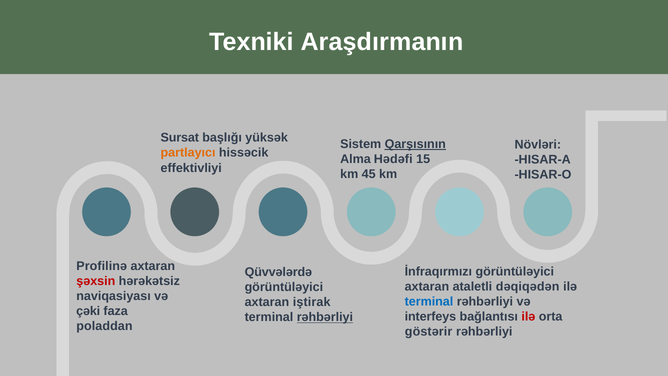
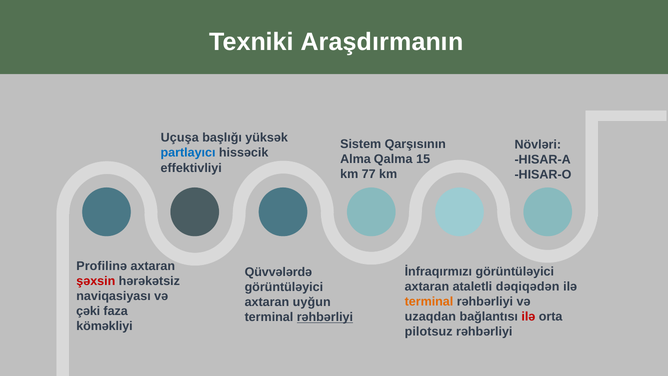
Sursat: Sursat -> Uçuşa (180, 138)
Qarşısının underline: present -> none (415, 144)
partlayıcı colour: orange -> blue (188, 153)
Hədəfi: Hədəfi -> Qalma (393, 159)
45: 45 -> 77 (369, 174)
terminal colour: blue -> orange (429, 301)
iştirak: iştirak -> uyğun (312, 302)
interfeys: interfeys -> uzaqdan (430, 316)
poladdan: poladdan -> köməkliyi (105, 326)
göstərir: göstərir -> pilotsuz (429, 331)
